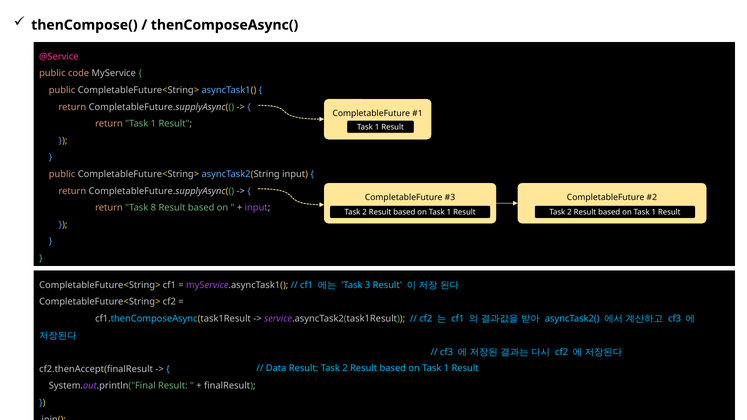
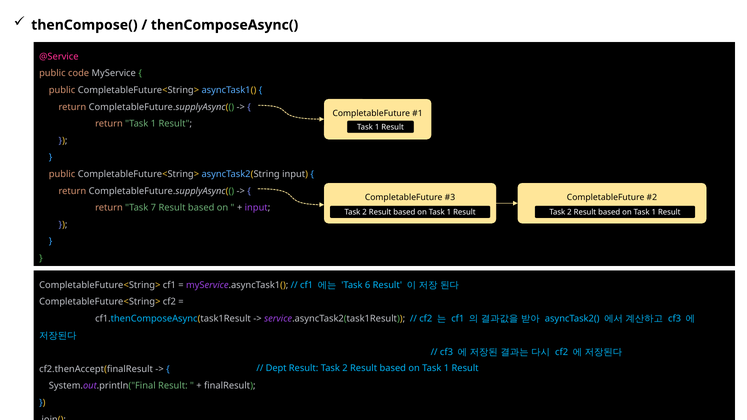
8: 8 -> 7 (153, 208)
3: 3 -> 6 (368, 285)
Data: Data -> Dept (276, 368)
